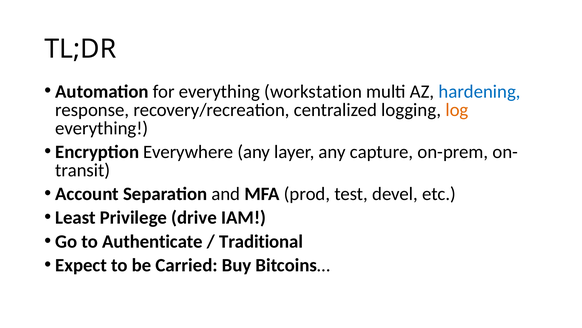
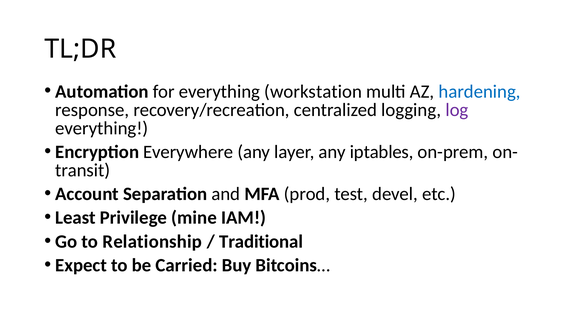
log colour: orange -> purple (457, 110)
capture: capture -> iptables (382, 152)
drive: drive -> mine (194, 217)
Authenticate: Authenticate -> Relationship (152, 241)
